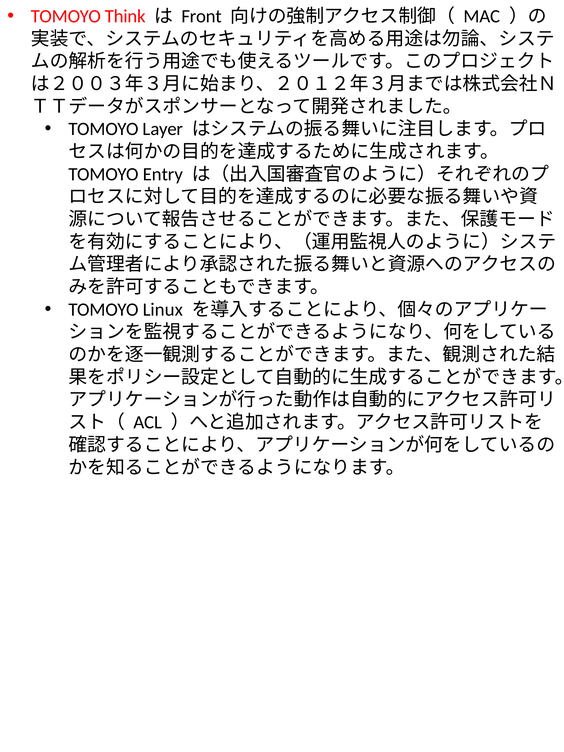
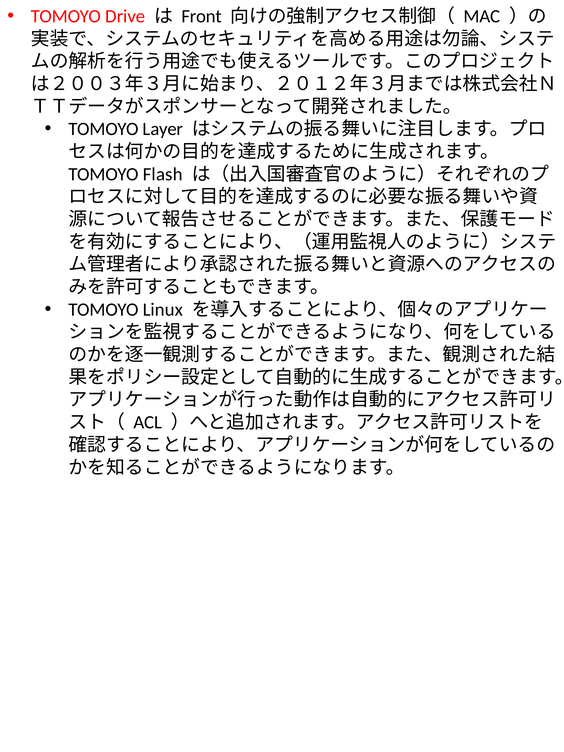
Think: Think -> Drive (125, 16)
Entry: Entry -> Flash (163, 174)
